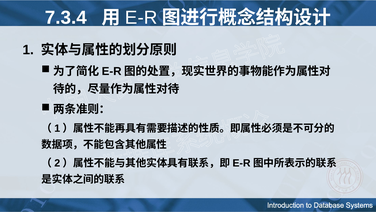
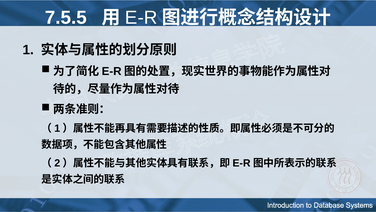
7.3.4: 7.3.4 -> 7.5.5 (66, 18)
